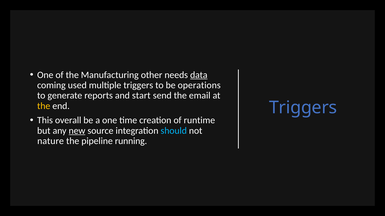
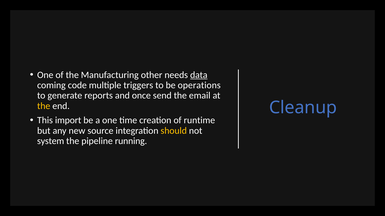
used: used -> code (77, 85)
start: start -> once (141, 96)
Triggers: Triggers -> Cleanup (303, 108)
overall: overall -> import (68, 121)
new underline: present -> none (77, 131)
should colour: light blue -> yellow (174, 131)
nature: nature -> system (51, 141)
